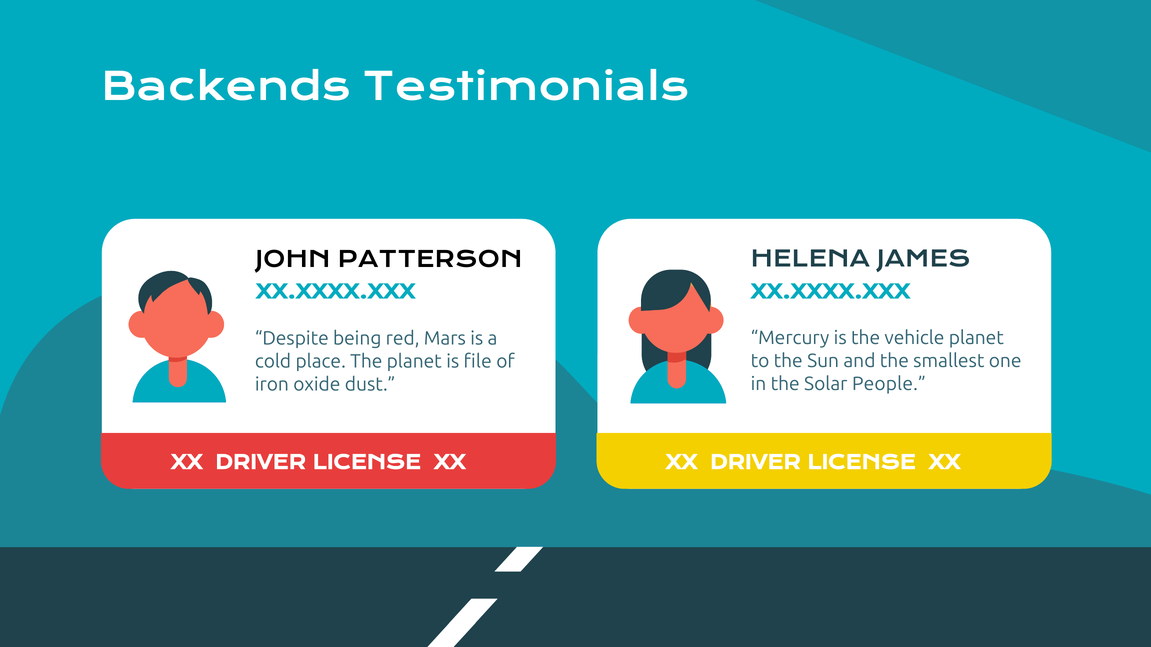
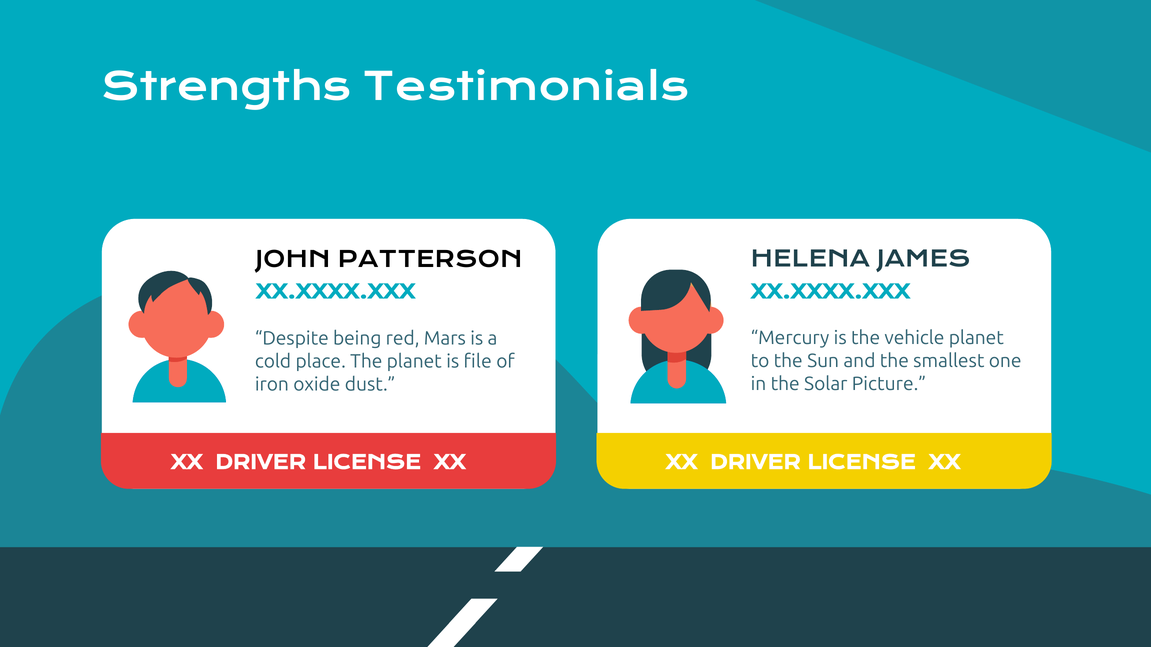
Backends: Backends -> Strengths (226, 88)
People: People -> Picture (889, 384)
